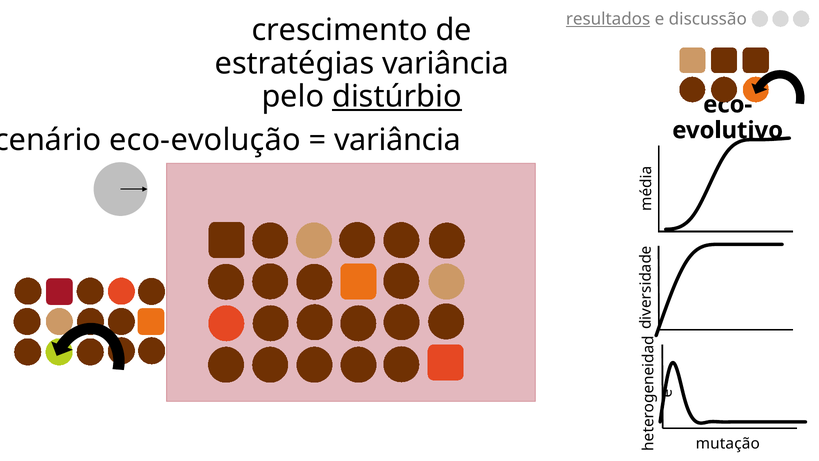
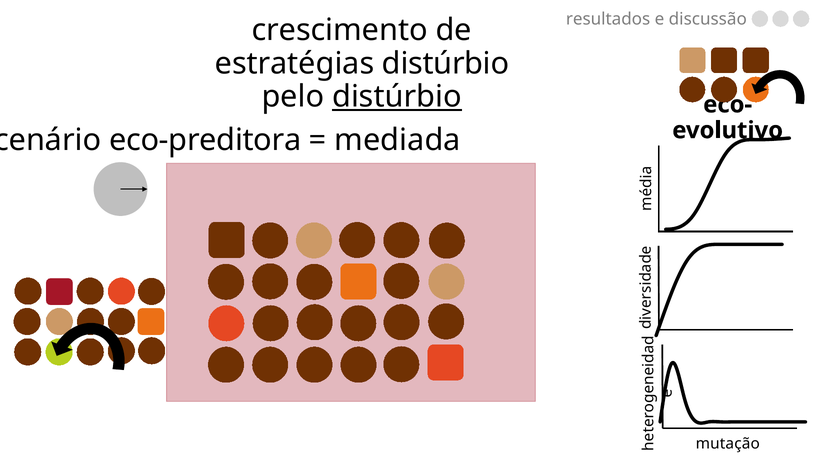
resultados underline: present -> none (608, 19)
estratégias variância: variância -> distúrbio (446, 63)
eco-evolução: eco-evolução -> eco-preditora (205, 140)
variância: variância -> mediada (397, 140)
